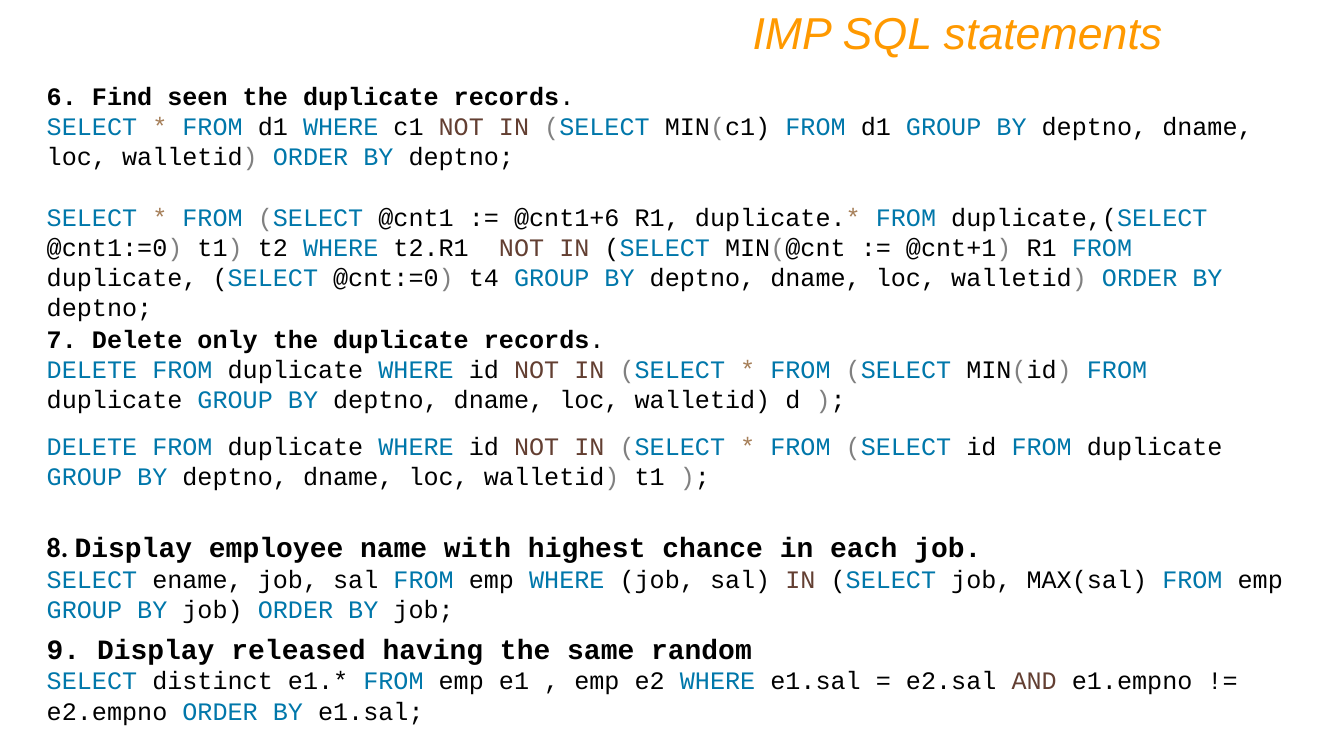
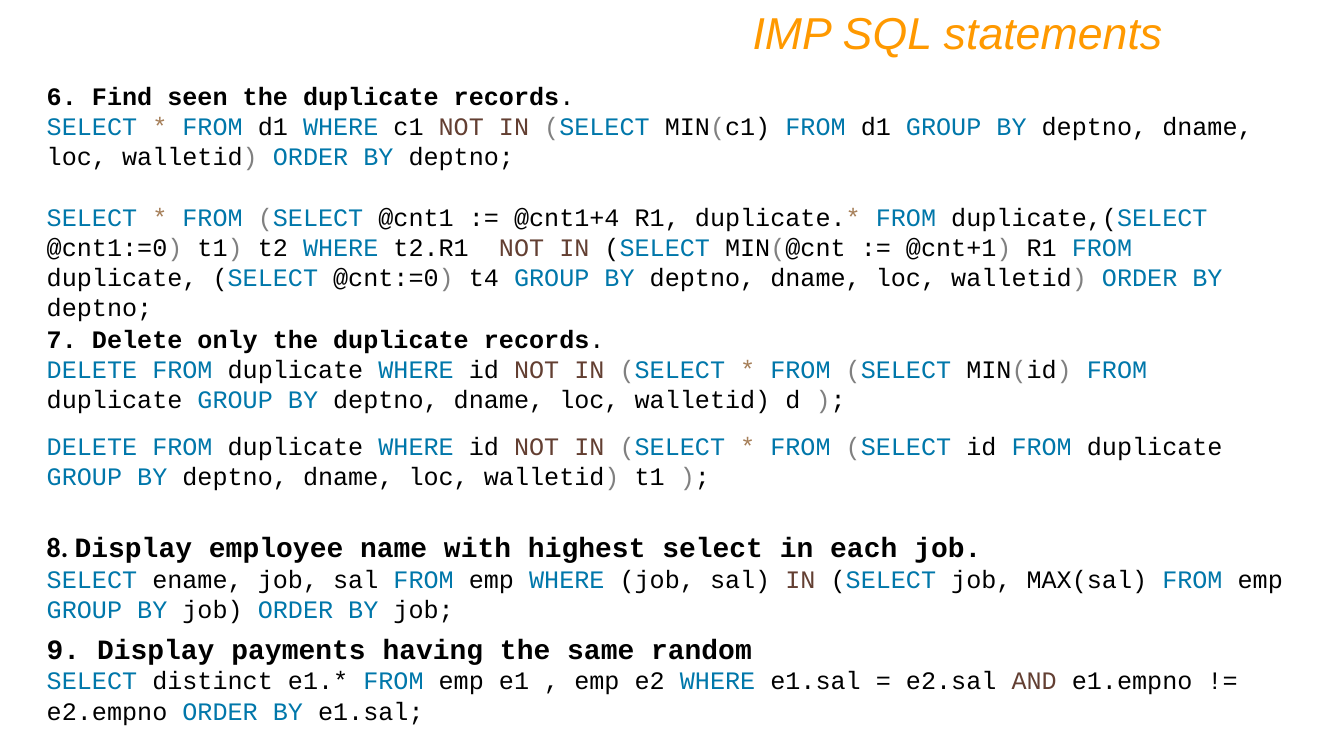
@cnt1+6: @cnt1+6 -> @cnt1+4 (567, 218)
highest chance: chance -> select (713, 548)
released: released -> payments (299, 650)
